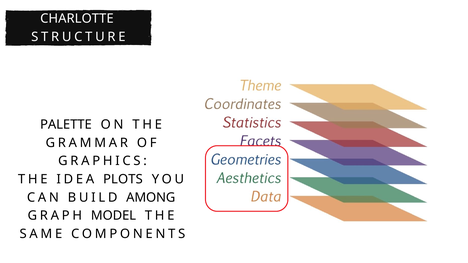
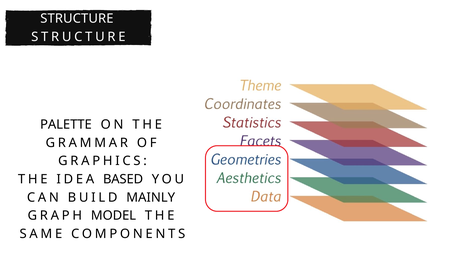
CHARLOTTE: CHARLOTTE -> STRUCTURE (77, 19)
PLOTS: PLOTS -> BASED (123, 179)
AMONG: AMONG -> MAINLY (151, 198)
